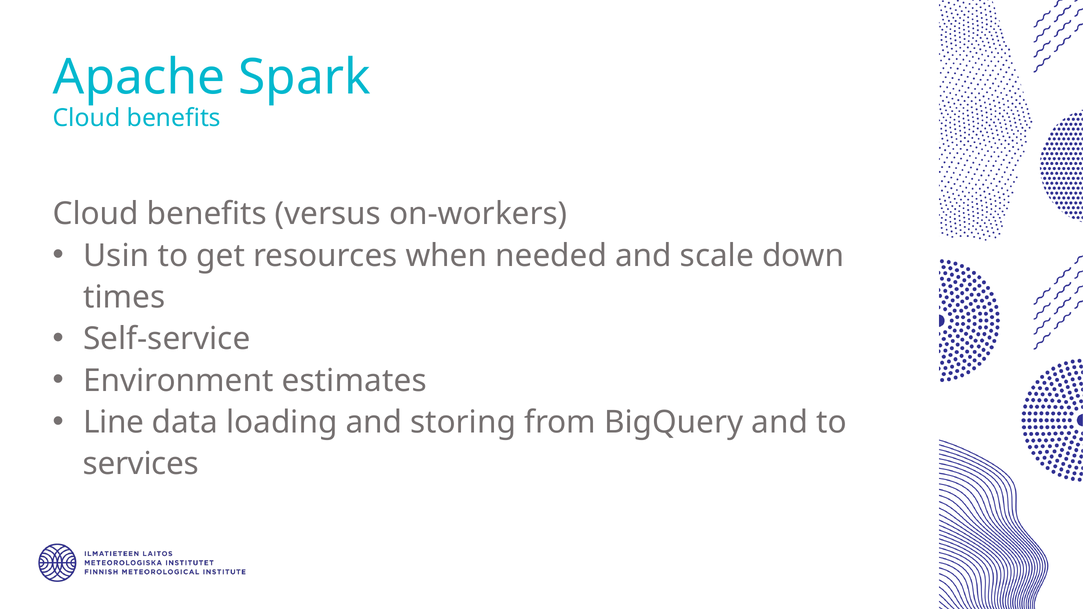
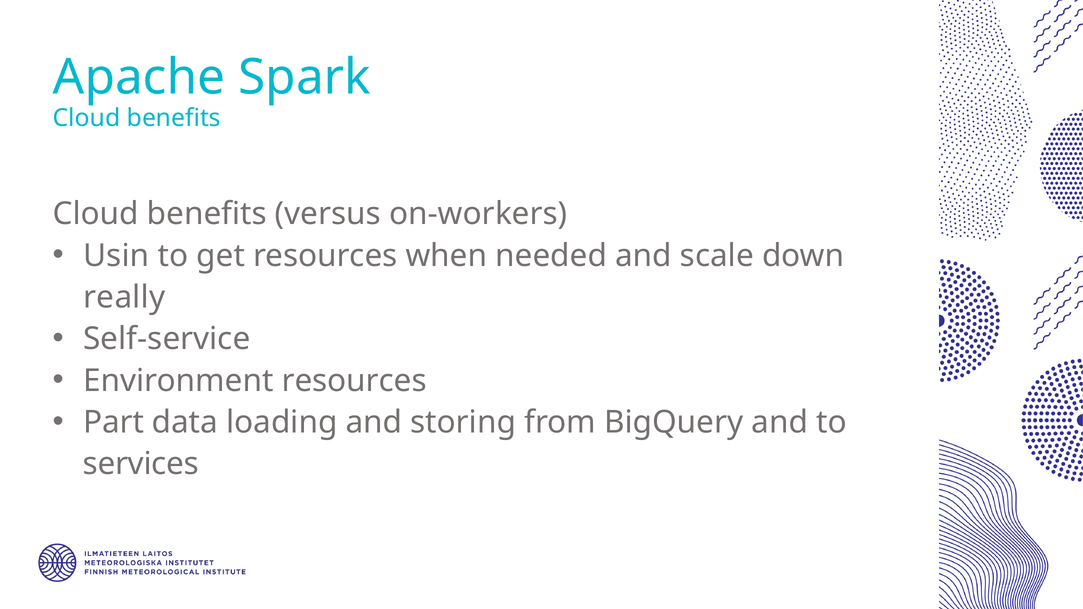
times: times -> really (124, 297)
Environment estimates: estimates -> resources (354, 381)
Line: Line -> Part (114, 422)
